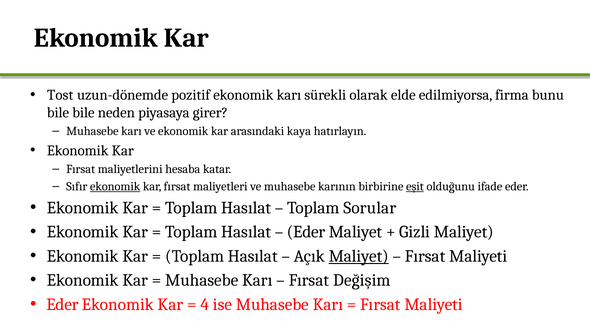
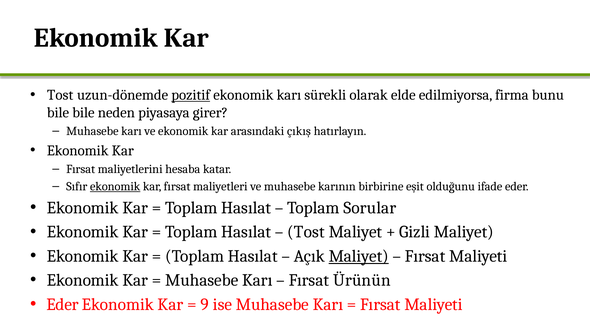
pozitif underline: none -> present (191, 95)
kaya: kaya -> çıkış (299, 131)
eşit underline: present -> none (415, 186)
Eder: Eder -> Tost (306, 232)
Değişim: Değişim -> Ürünün (362, 280)
4: 4 -> 9 (205, 304)
